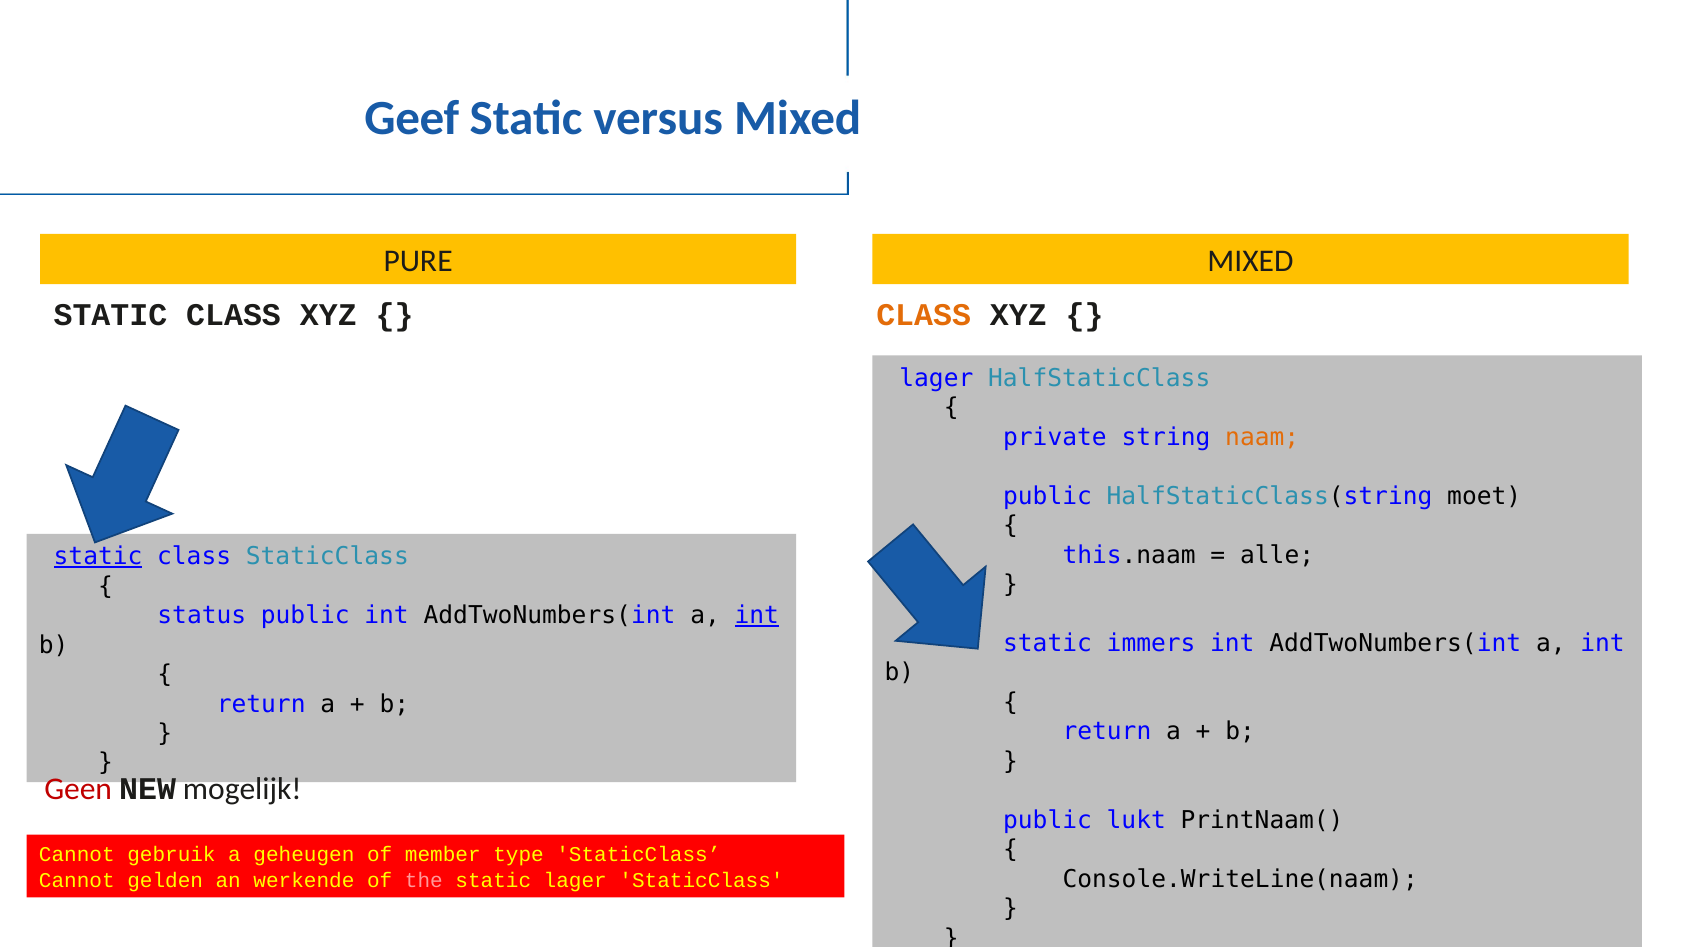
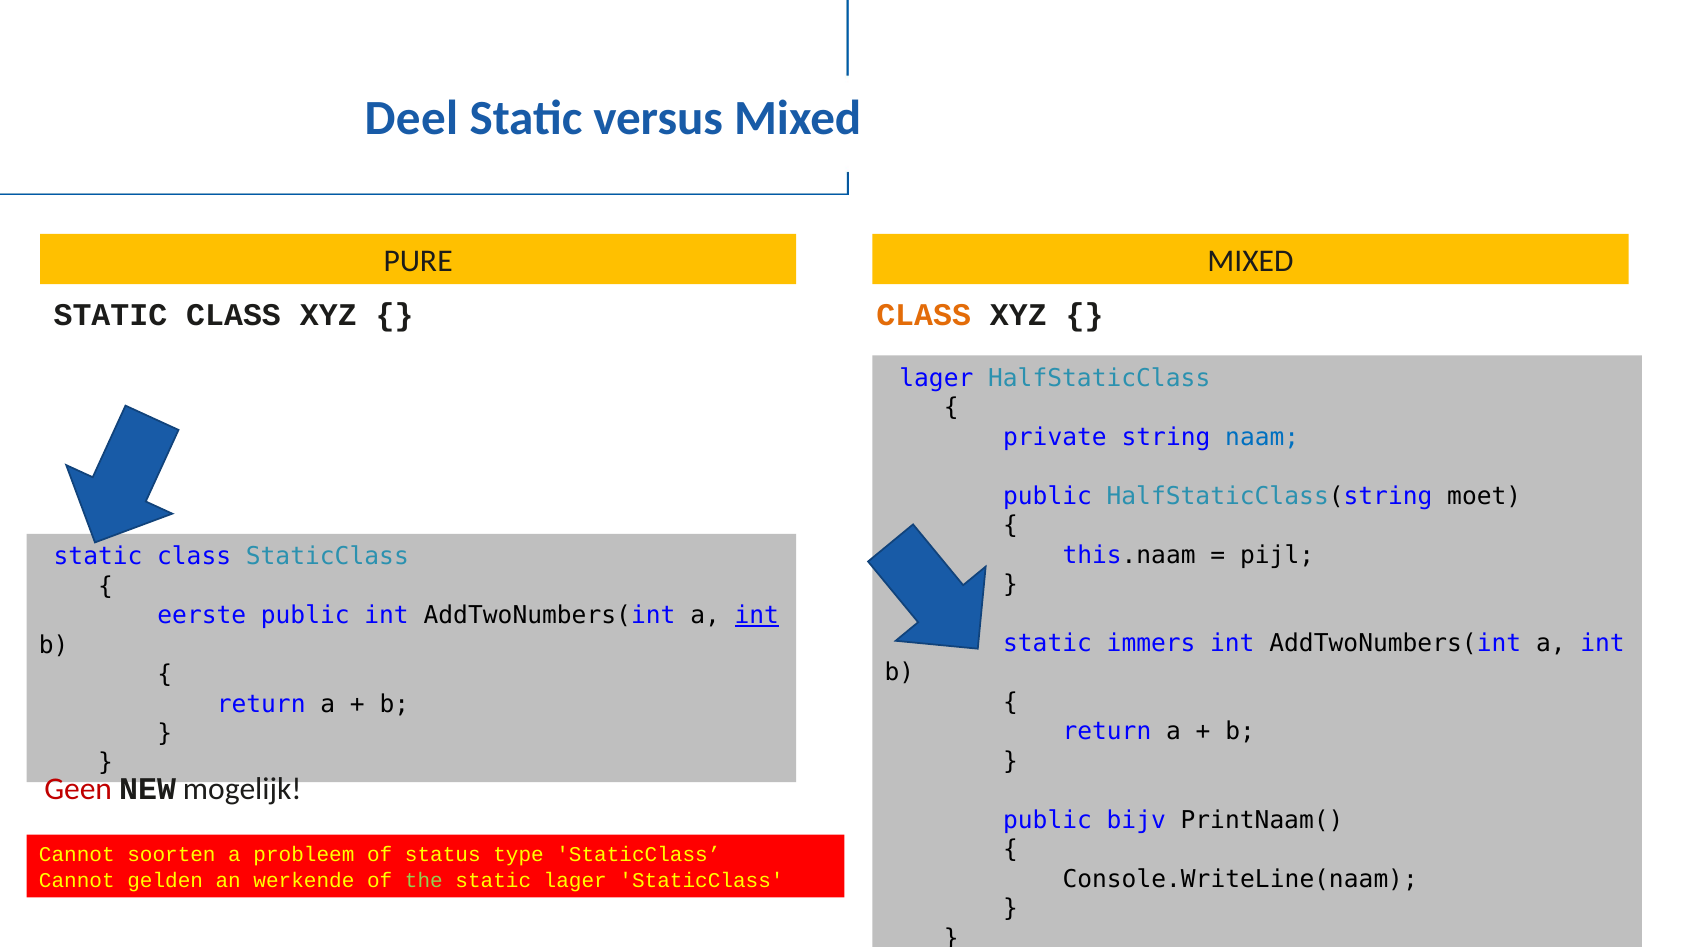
Geef: Geef -> Deel (411, 118)
naam colour: orange -> blue (1262, 437)
alle: alle -> pijl (1277, 555)
static underline: present -> none (98, 557)
status: status -> eerste (202, 616)
lukt: lukt -> bijv (1136, 820)
gebruik: gebruik -> soorten (171, 855)
geheugen: geheugen -> probleem (304, 855)
member: member -> status (443, 855)
the colour: pink -> light green (424, 880)
